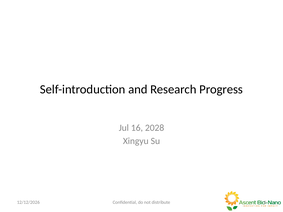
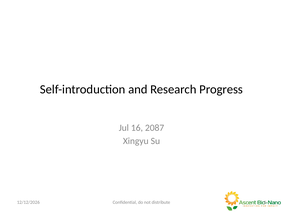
2028: 2028 -> 2087 (155, 128)
